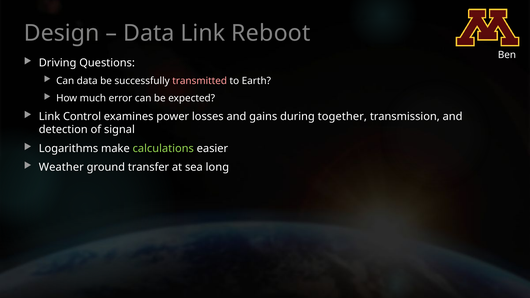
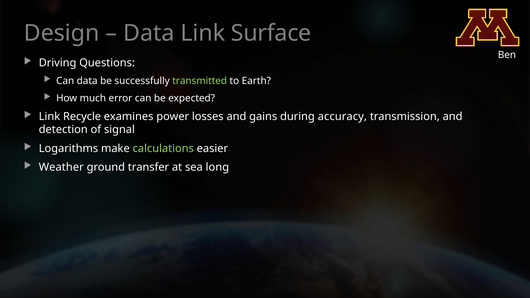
Reboot: Reboot -> Surface (271, 33)
transmitted colour: pink -> light green (200, 81)
Control: Control -> Recycle (82, 116)
together: together -> accuracy (342, 116)
